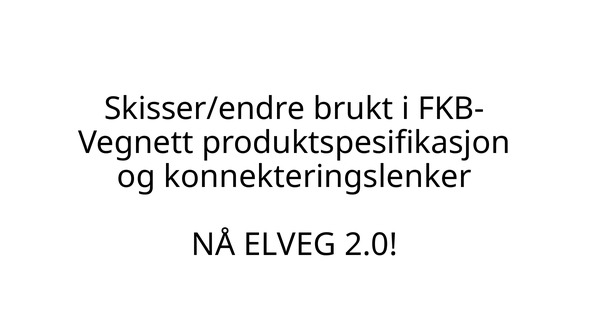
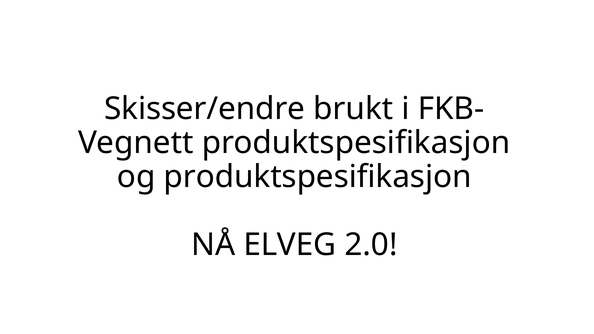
og konnekteringslenker: konnekteringslenker -> produktspesifikasjon (318, 177)
